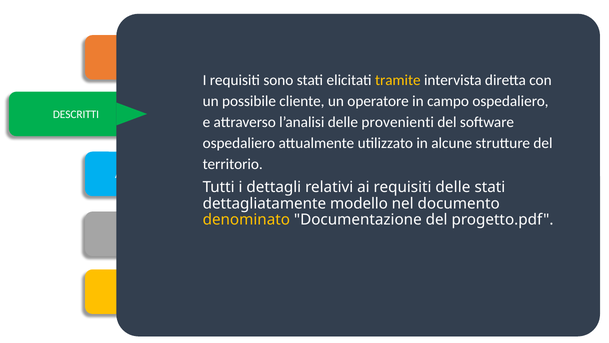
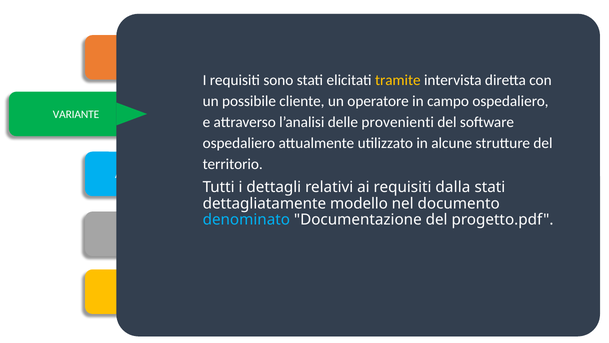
DESCRITTI: DESCRITTI -> VARIANTE (76, 115)
requisiti delle: delle -> dalla (453, 187)
denominato colour: yellow -> light blue (246, 220)
